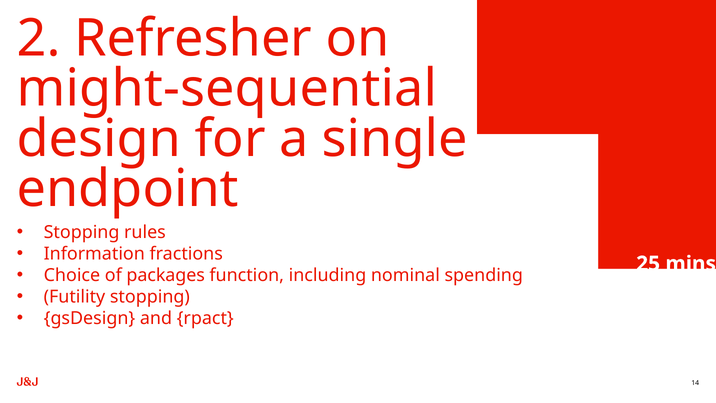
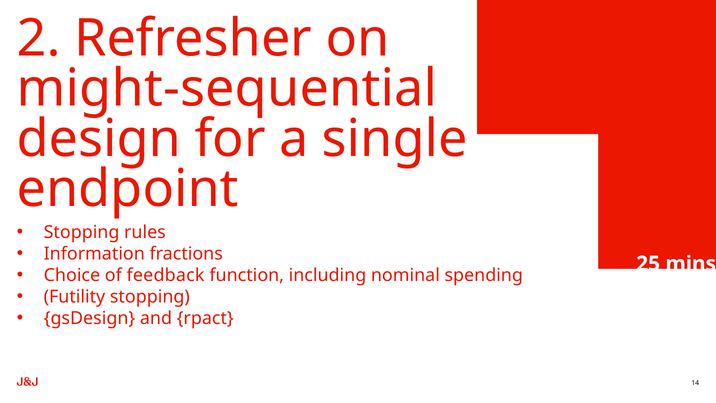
packages: packages -> feedback (166, 275)
